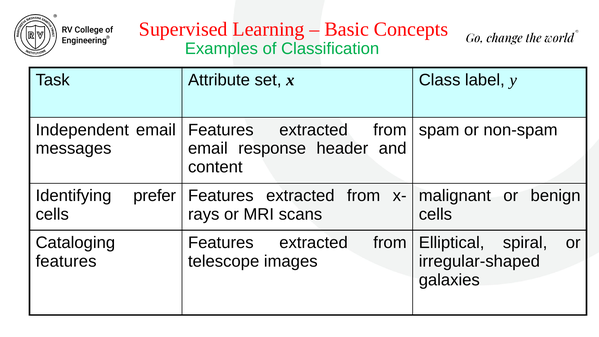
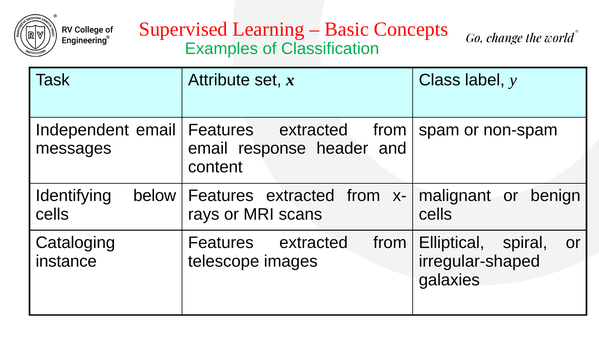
prefer: prefer -> below (155, 196)
features: features -> instance (66, 261)
